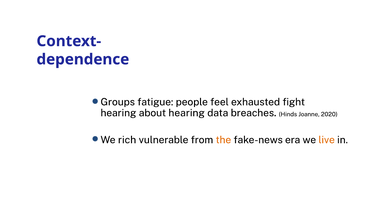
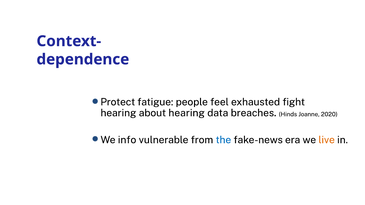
Groups: Groups -> Protect (118, 102)
rich: rich -> info (127, 140)
the colour: orange -> blue (223, 140)
